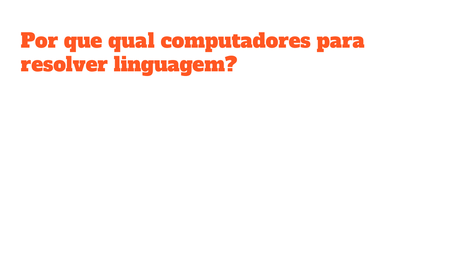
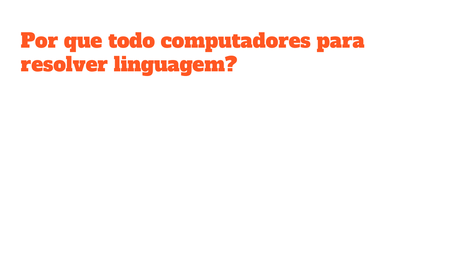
qual: qual -> todo (132, 41)
